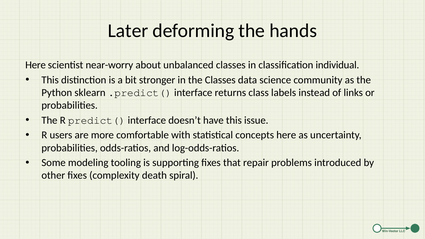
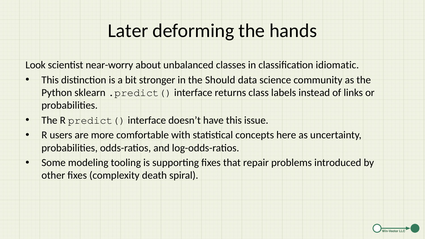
Here: Here -> Look (36, 65)
individual: individual -> idiomatic (337, 65)
the Classes: Classes -> Should (220, 80)
